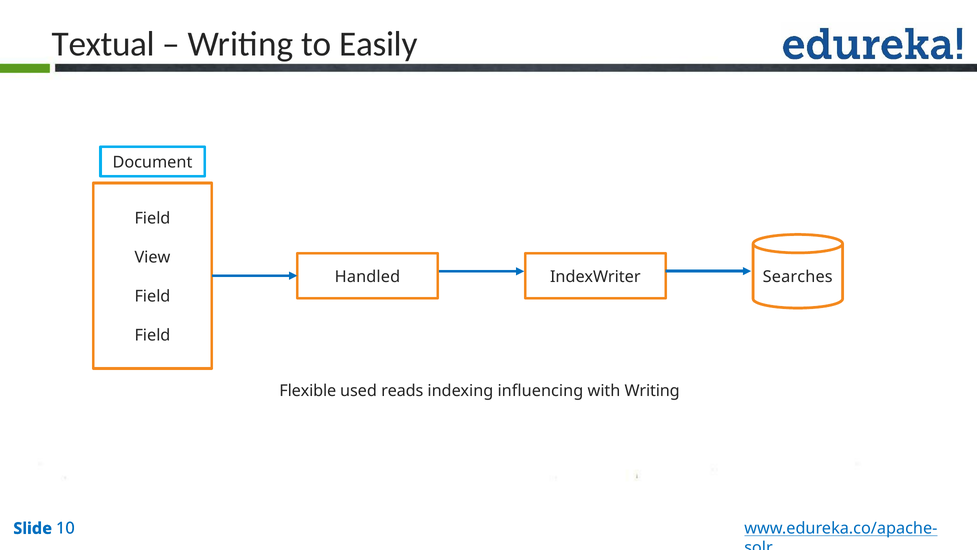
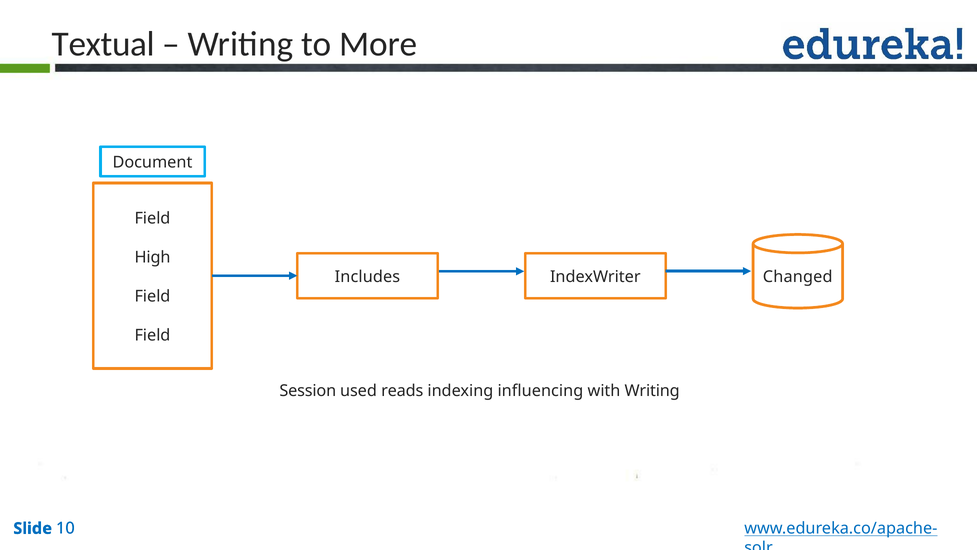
Easily: Easily -> More (378, 44)
View: View -> High (152, 257)
Handled: Handled -> Includes (367, 277)
Searches: Searches -> Changed (798, 277)
Flexible: Flexible -> Session (308, 390)
